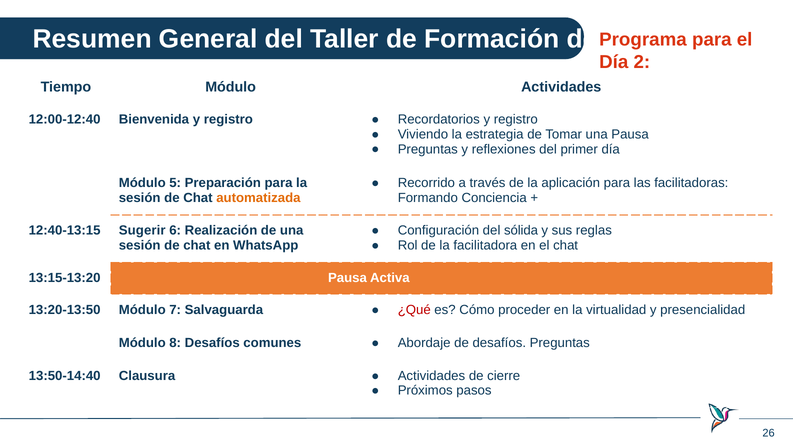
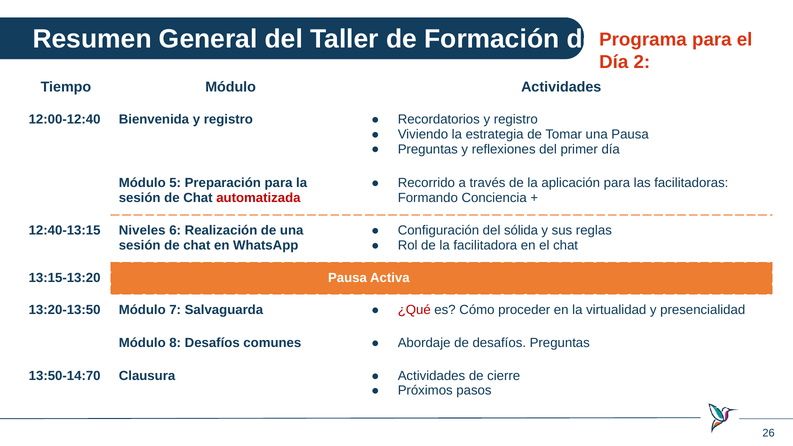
automatizada colour: orange -> red (258, 198)
Sugerir: Sugerir -> Niveles (142, 231)
13:50-14:40: 13:50-14:40 -> 13:50-14:70 (65, 376)
